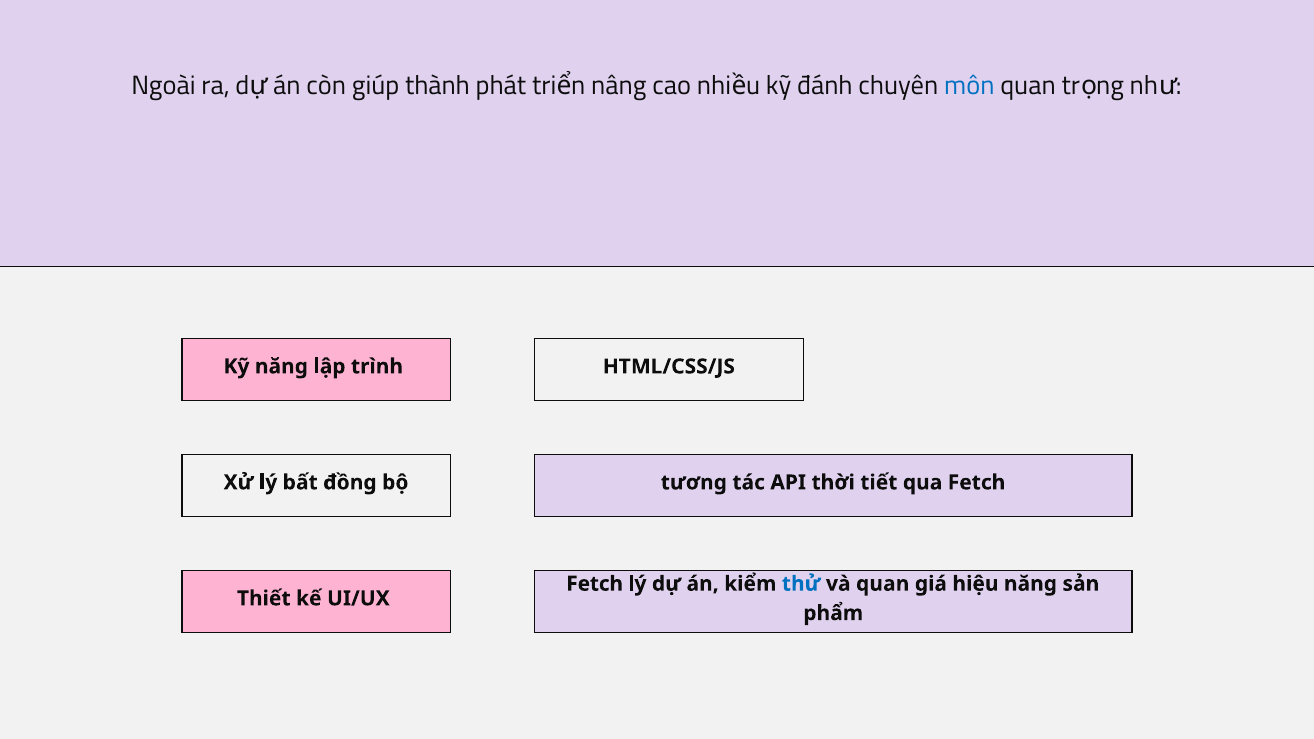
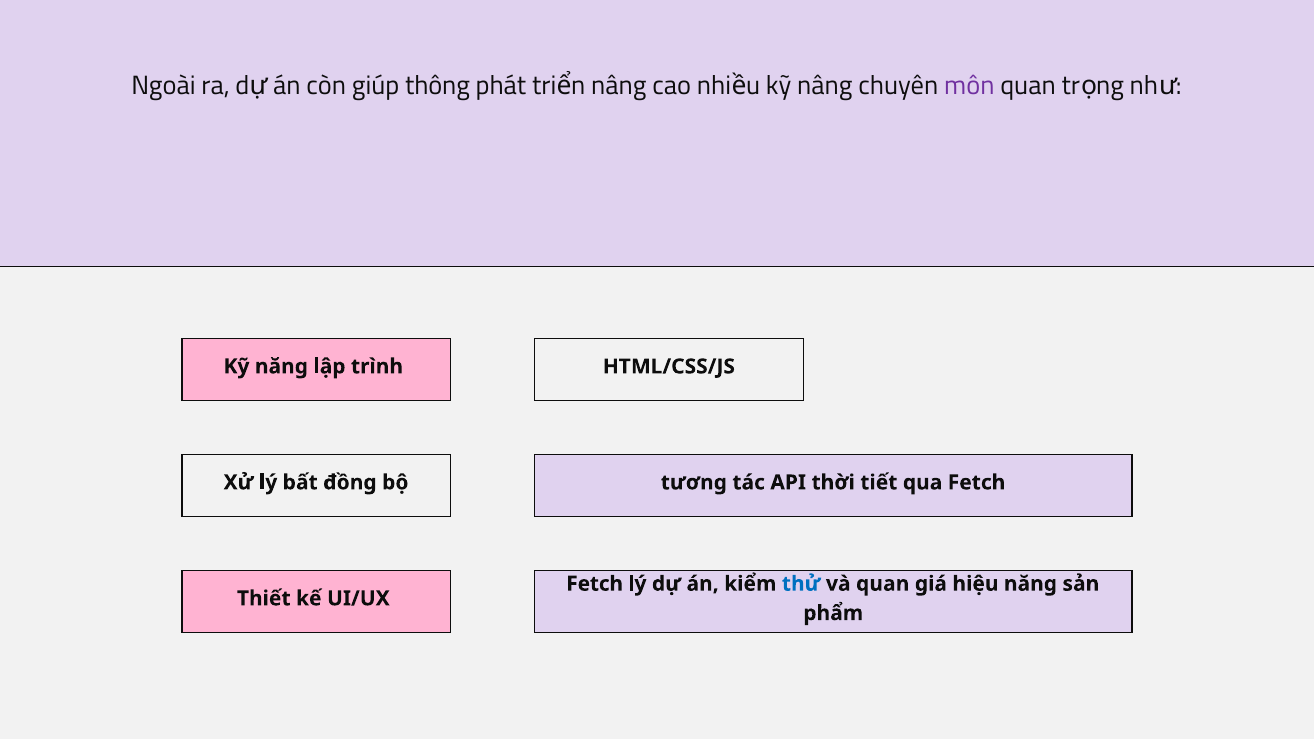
thành: thành -> thông (438, 86)
kỹ đánh: đánh -> nâng (825, 86)
môn colour: blue -> purple (969, 86)
